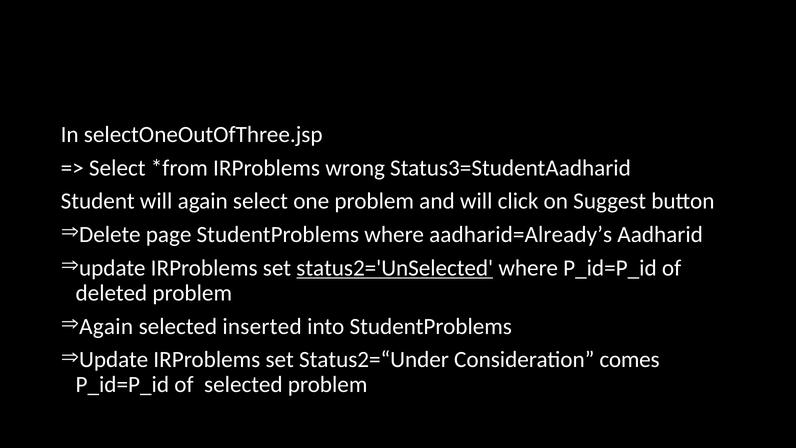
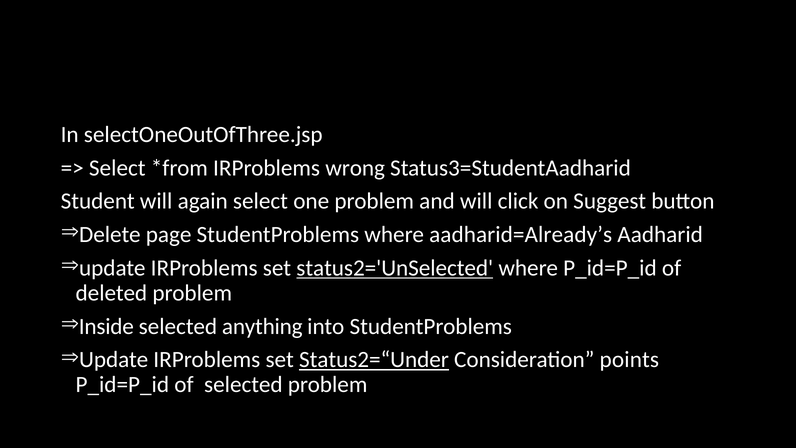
Again: Again -> Inside (106, 326)
inserted: inserted -> anything (262, 326)
Status2=“Under underline: none -> present (374, 360)
comes: comes -> points (629, 360)
